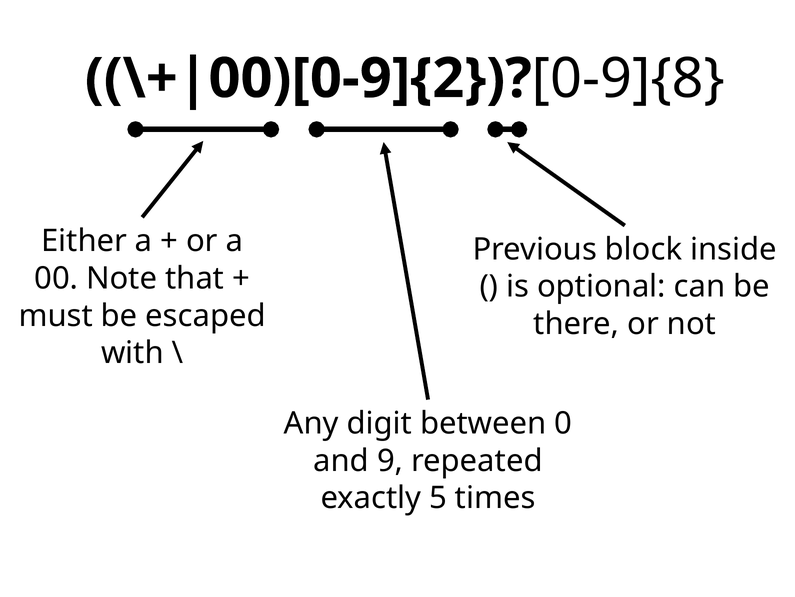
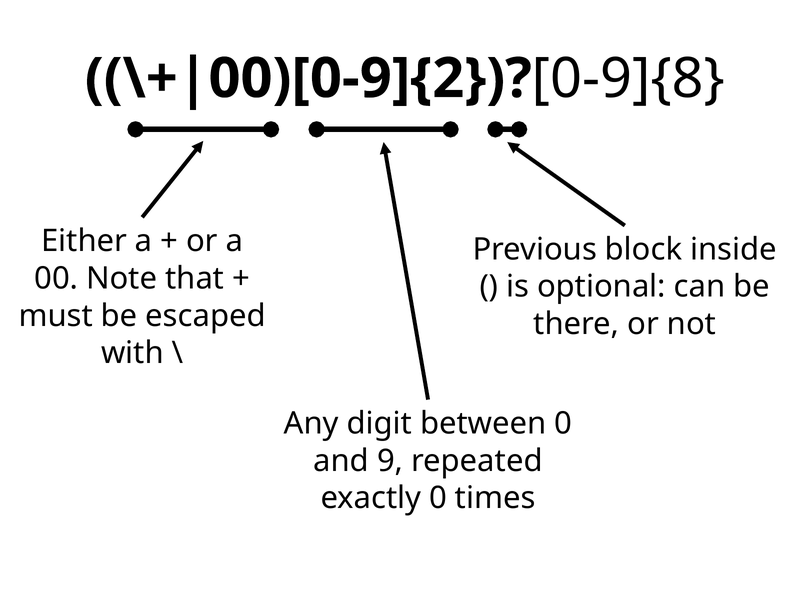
exactly 5: 5 -> 0 (438, 497)
